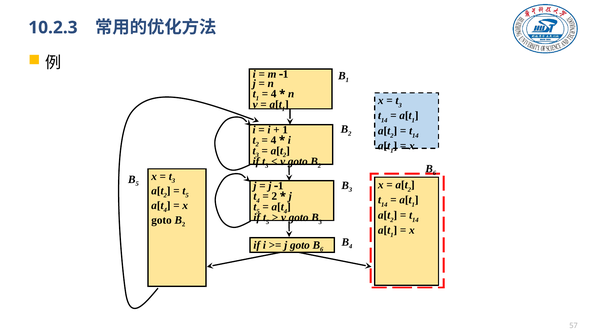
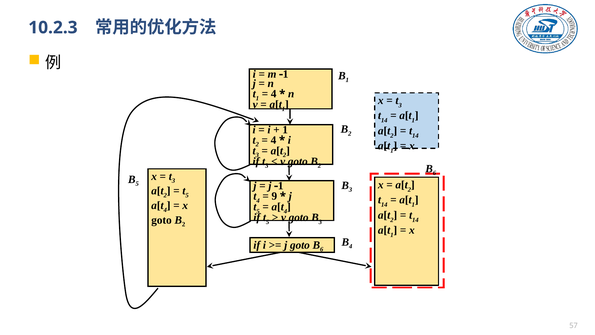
2: 2 -> 9 (274, 196)
